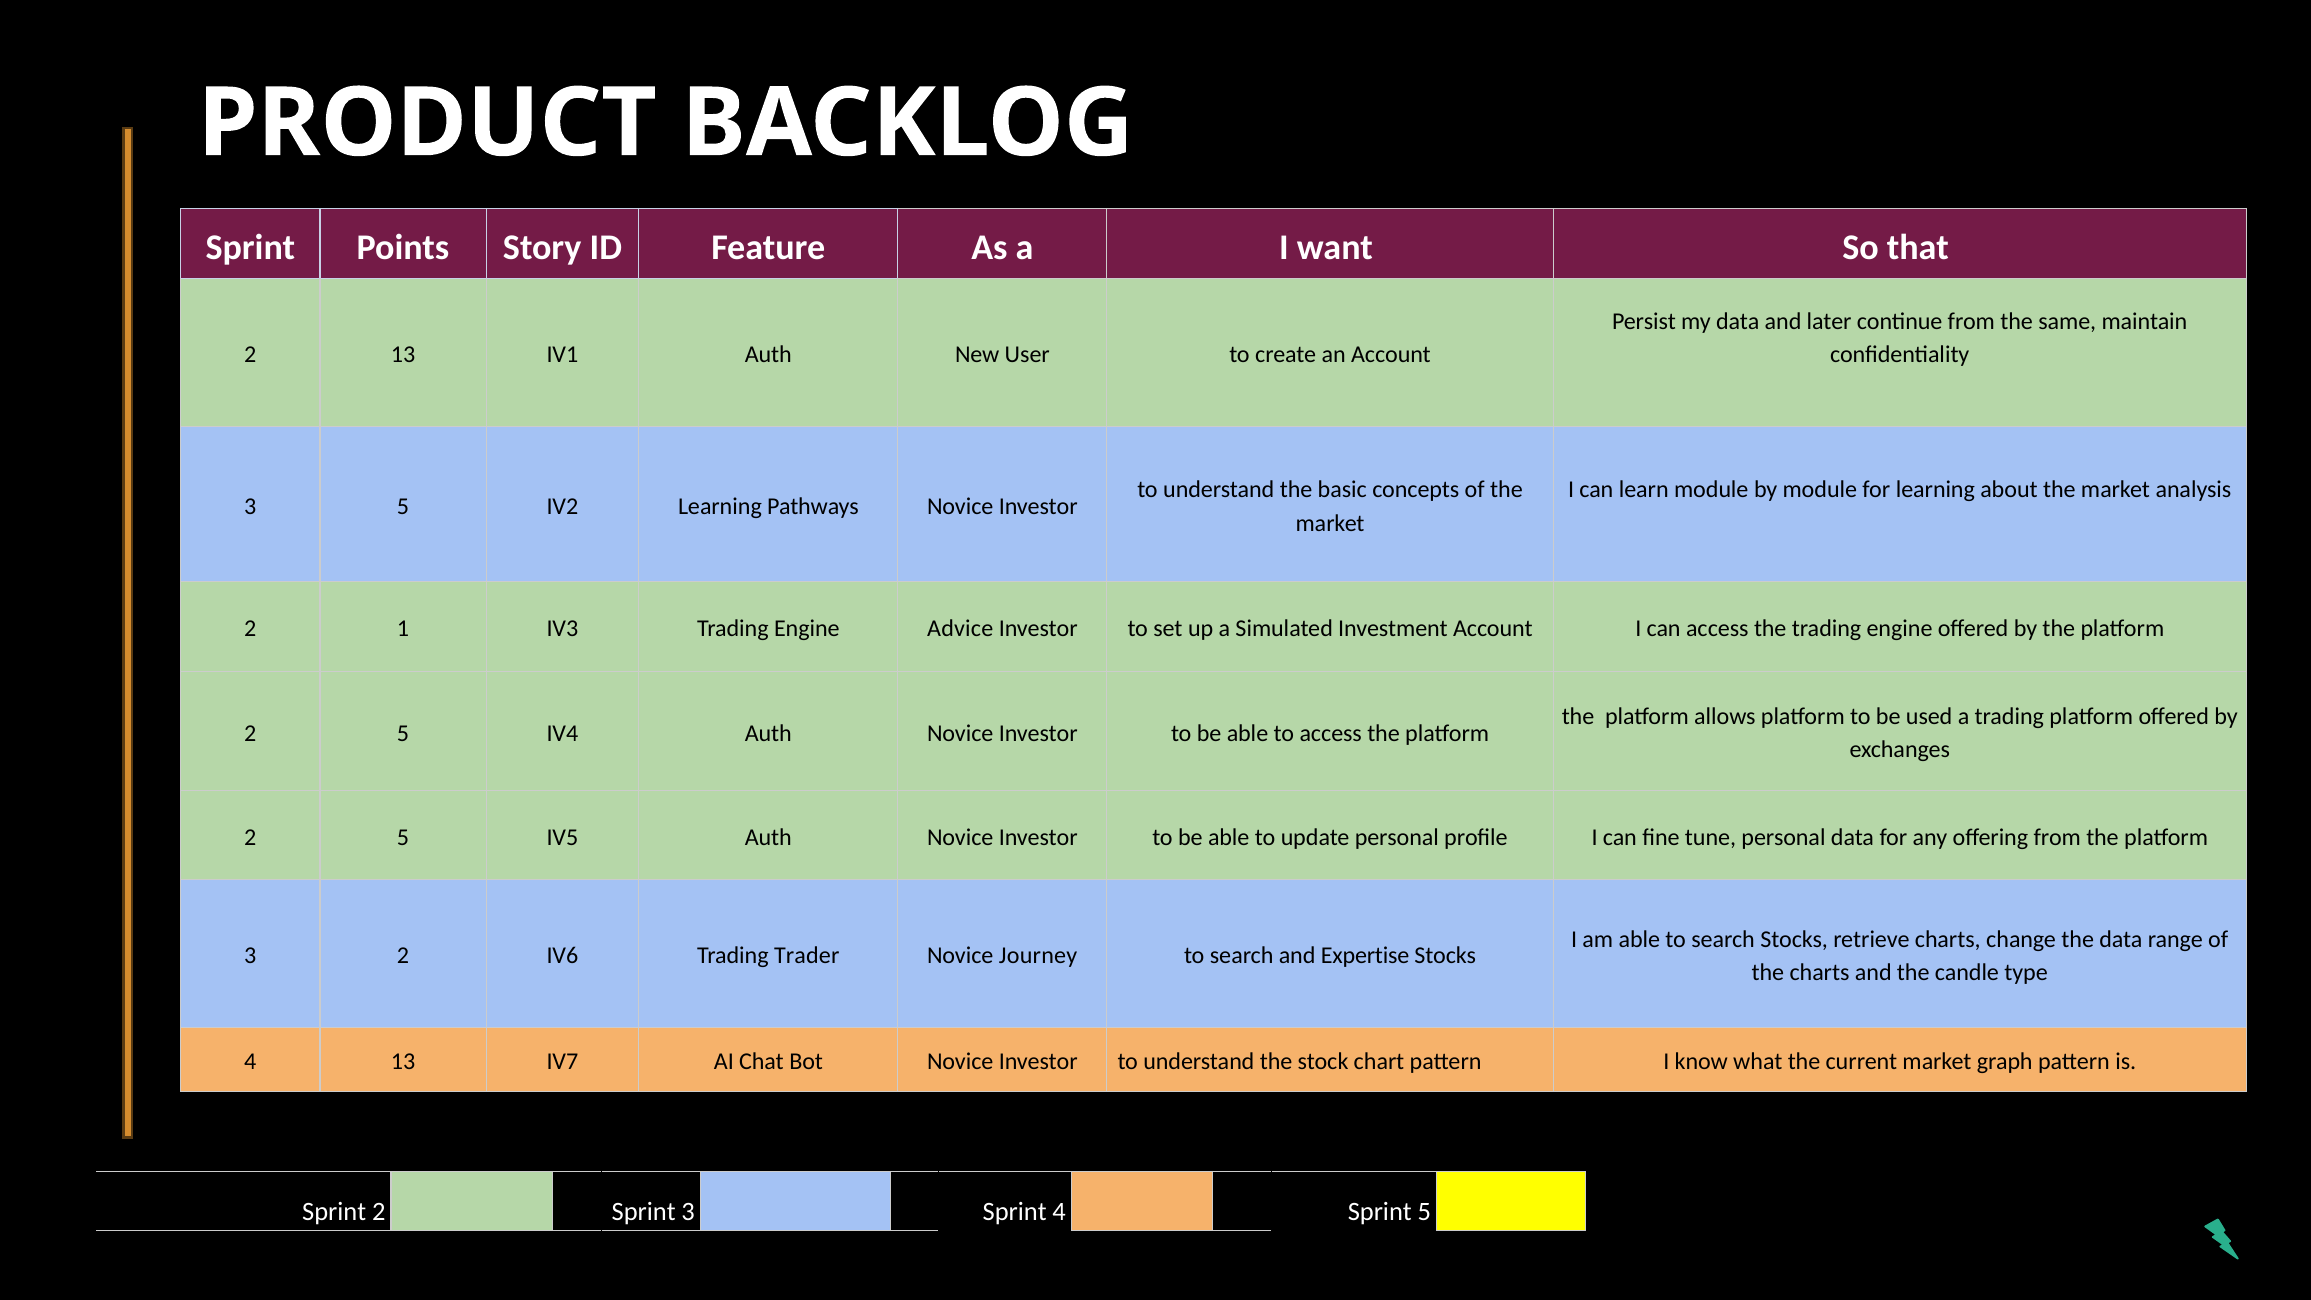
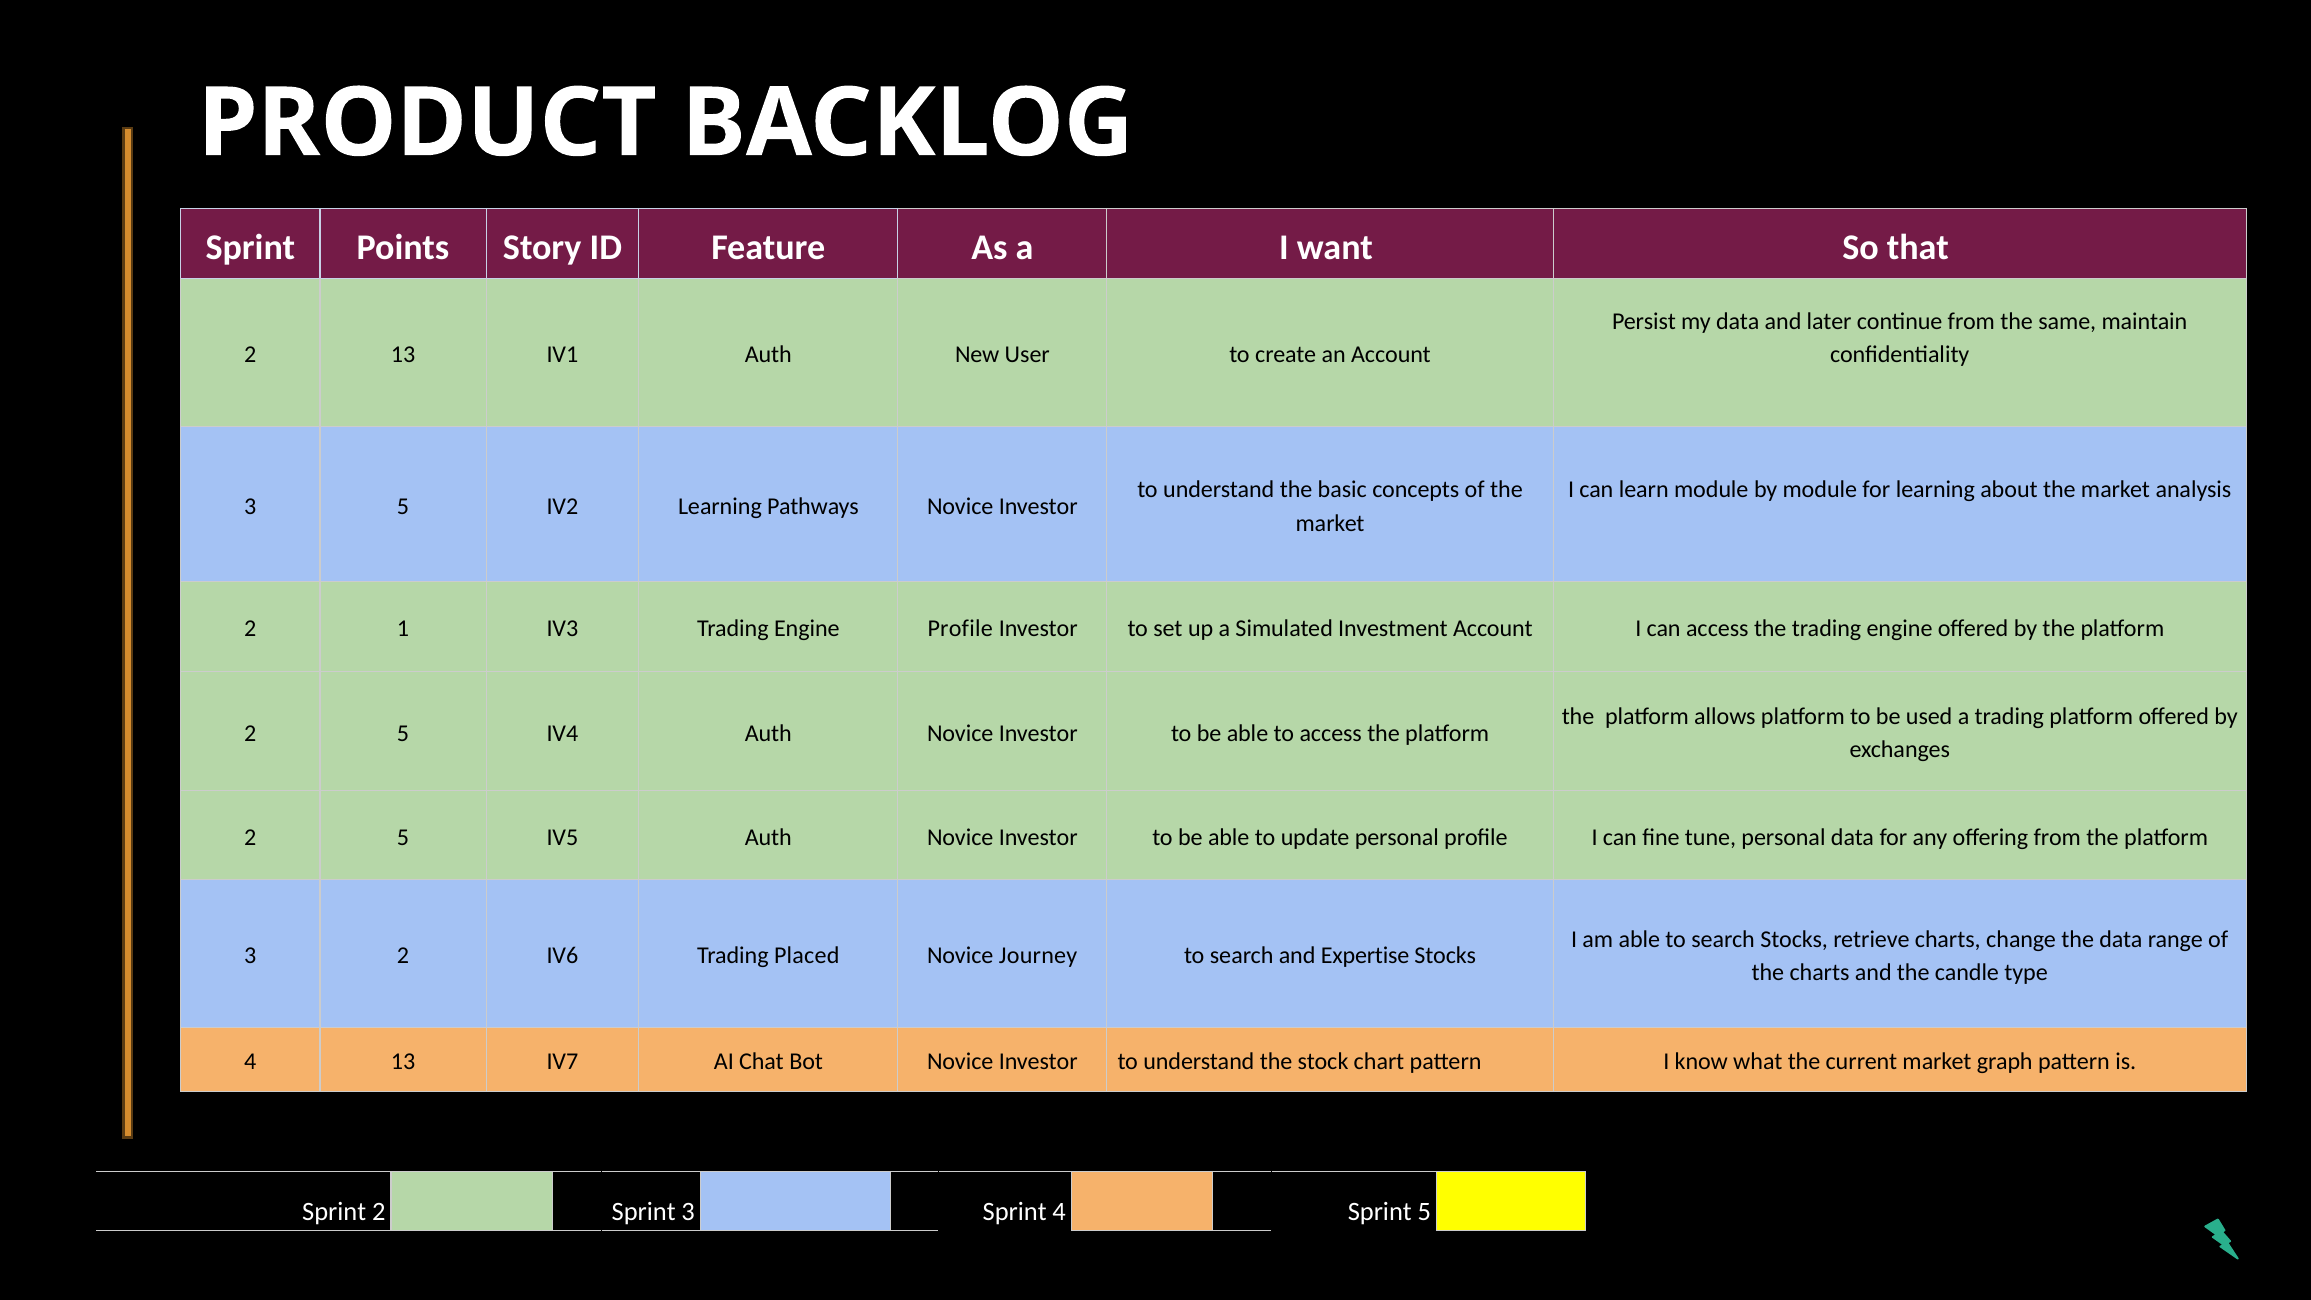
Engine Advice: Advice -> Profile (960, 629)
Trader: Trader -> Placed (807, 956)
